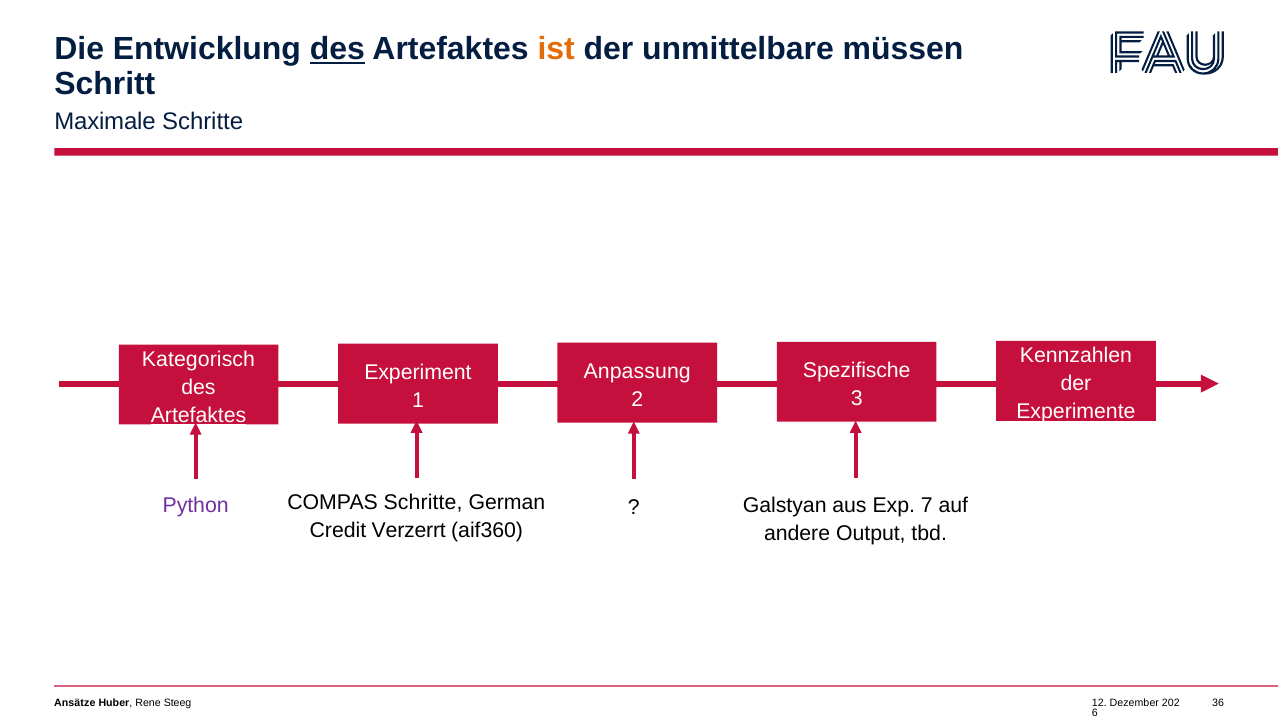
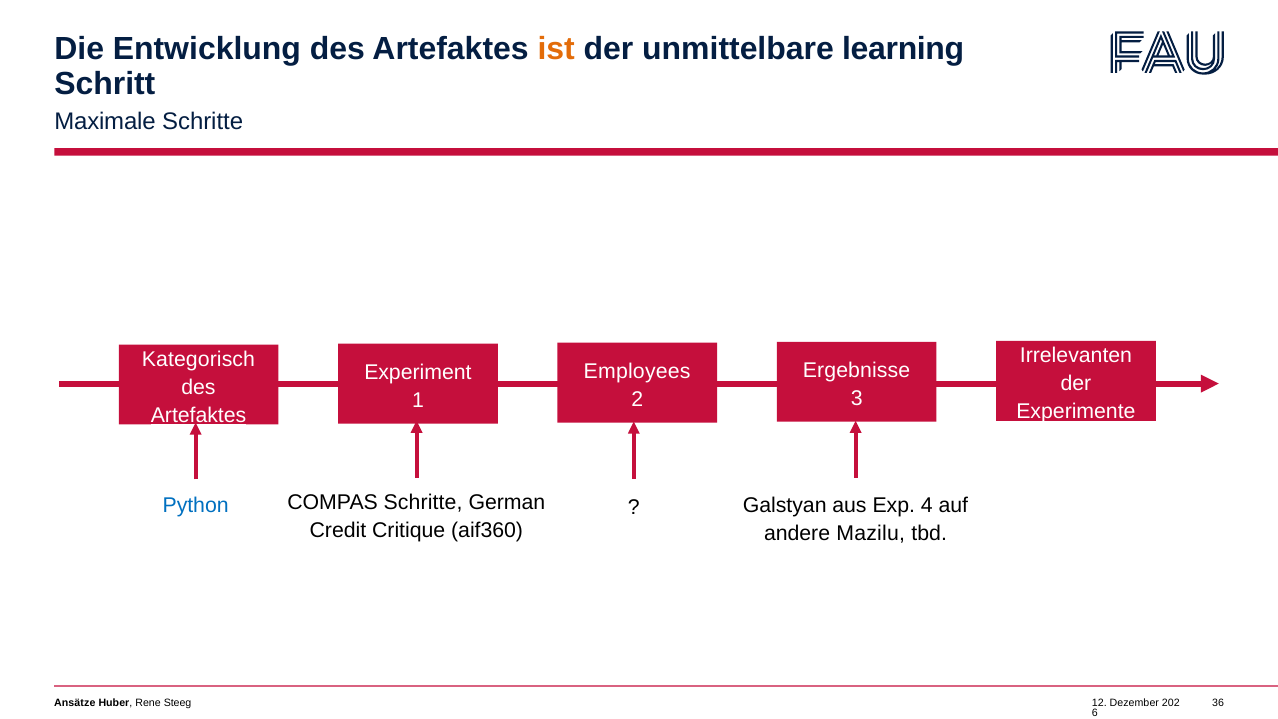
des underline: present -> none (337, 49)
müssen: müssen -> learning (903, 49)
Kennzahlen: Kennzahlen -> Irrelevanten (1076, 355)
Spezifische: Spezifische -> Ergebnisse (857, 370)
Anpassung: Anpassung -> Employees (637, 371)
Python colour: purple -> blue (196, 505)
7: 7 -> 4 (927, 505)
Verzerrt: Verzerrt -> Critique (409, 531)
Output: Output -> Mazilu (871, 533)
